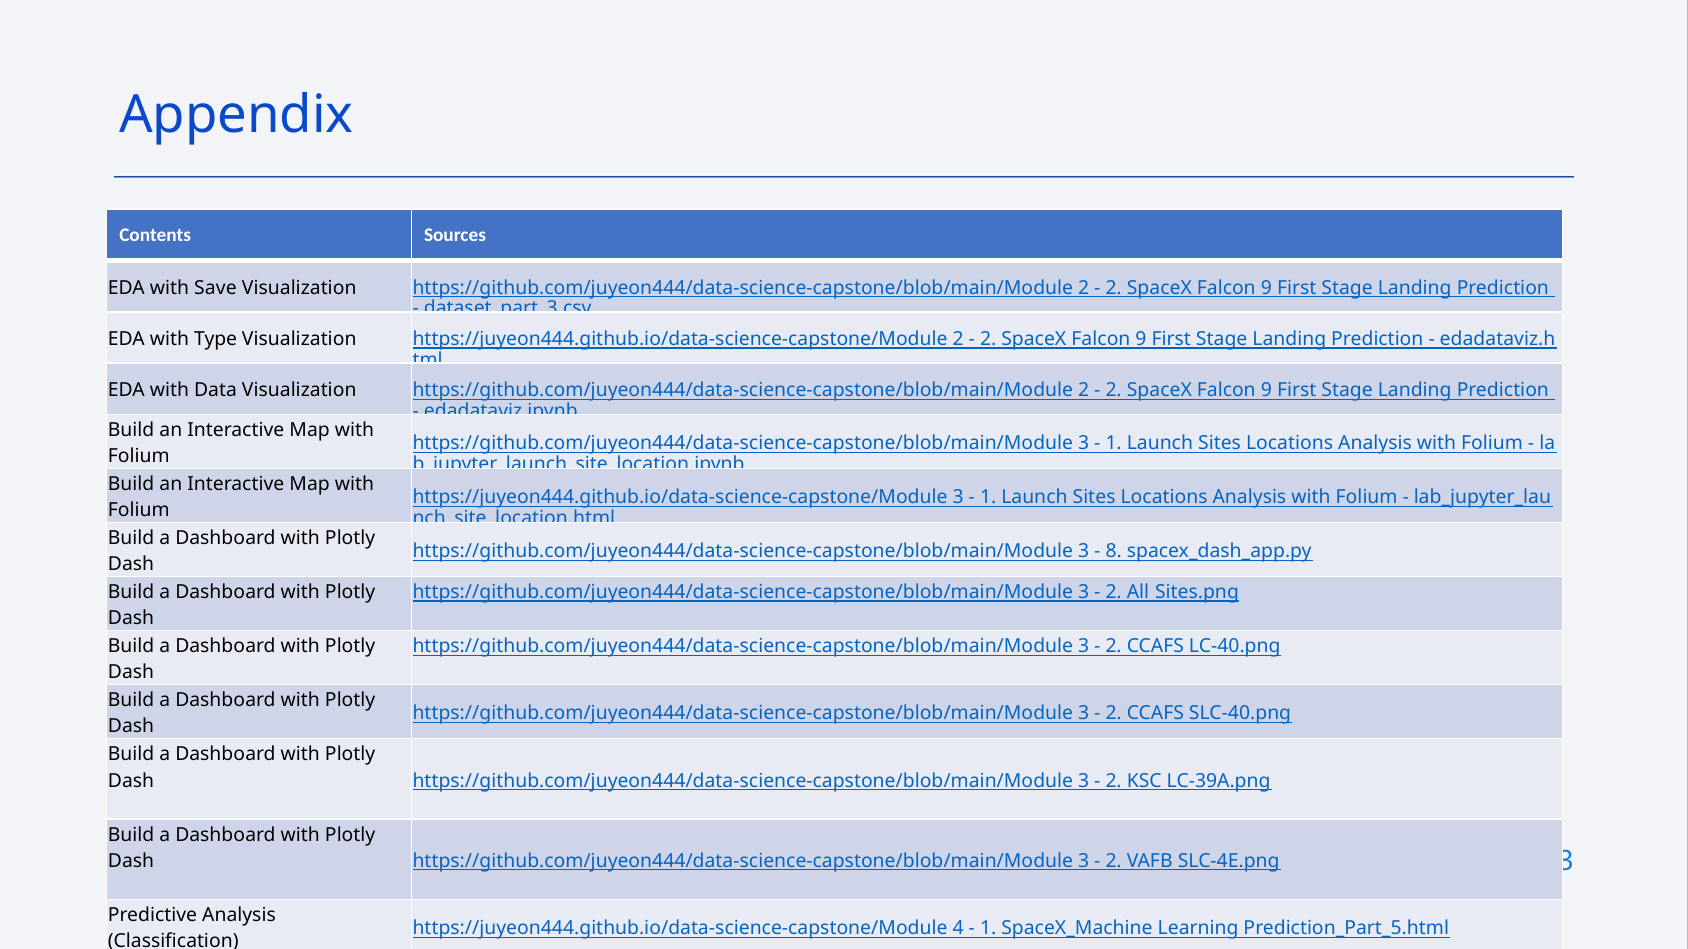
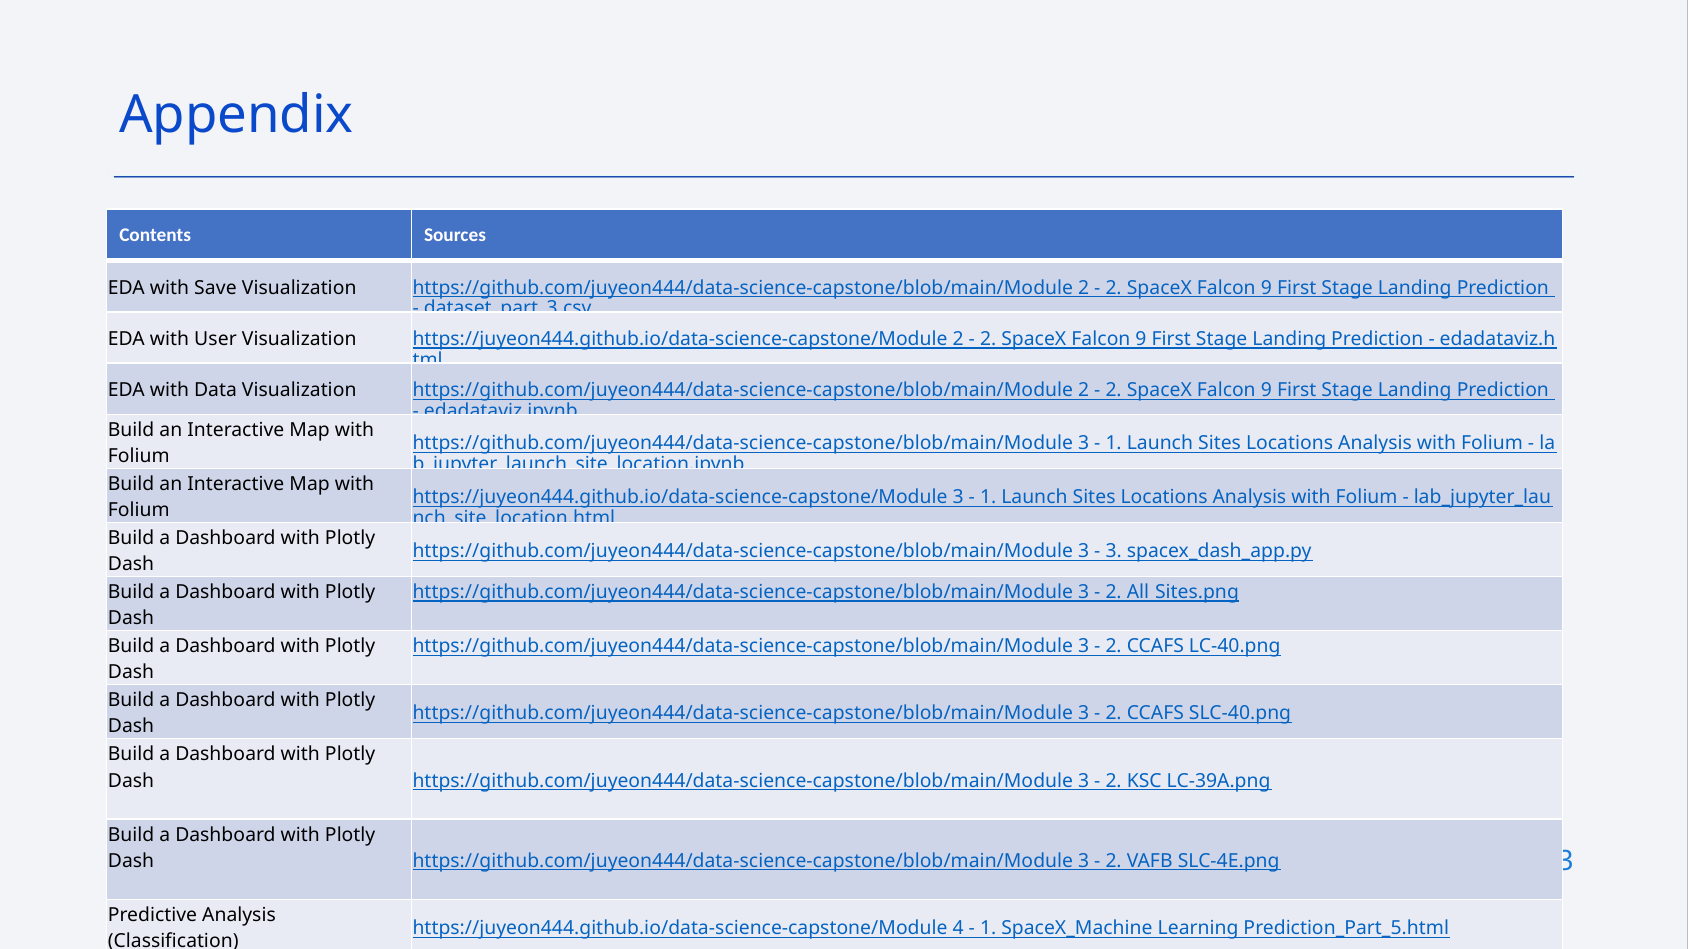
Type: Type -> User (215, 339)
8: 8 -> 3 (1114, 552)
